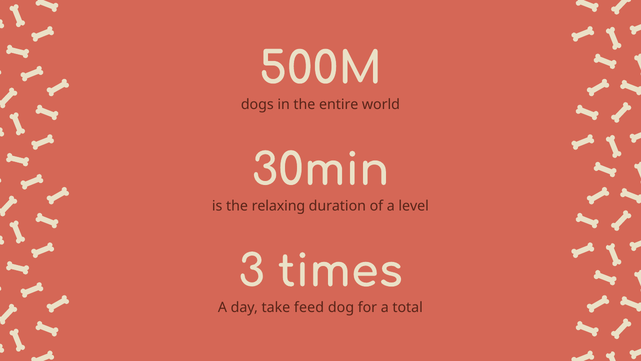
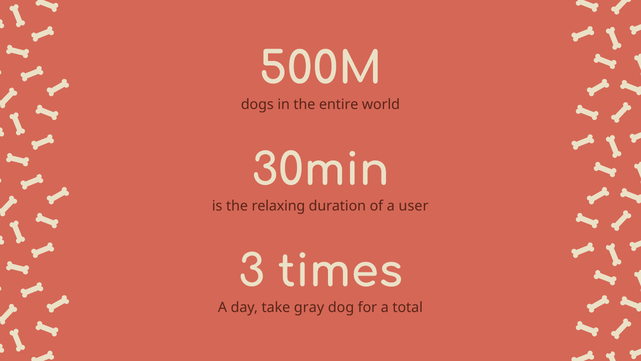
level: level -> user (414, 206)
feed: feed -> gray (309, 307)
